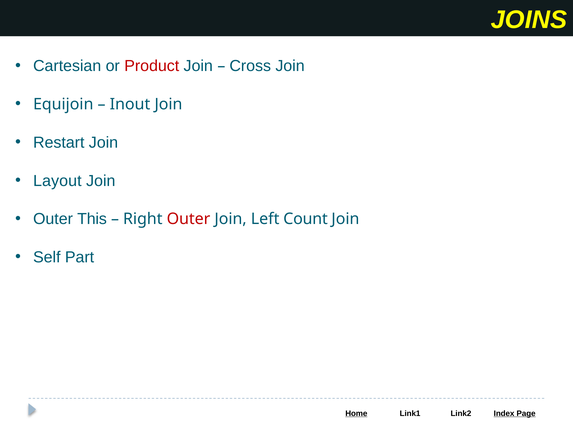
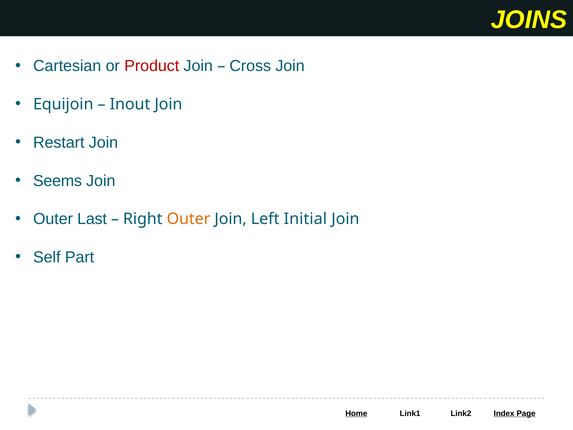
Layout: Layout -> Seems (58, 181)
This: This -> Last (92, 219)
Outer colour: red -> orange (188, 219)
Count: Count -> Initial (305, 219)
